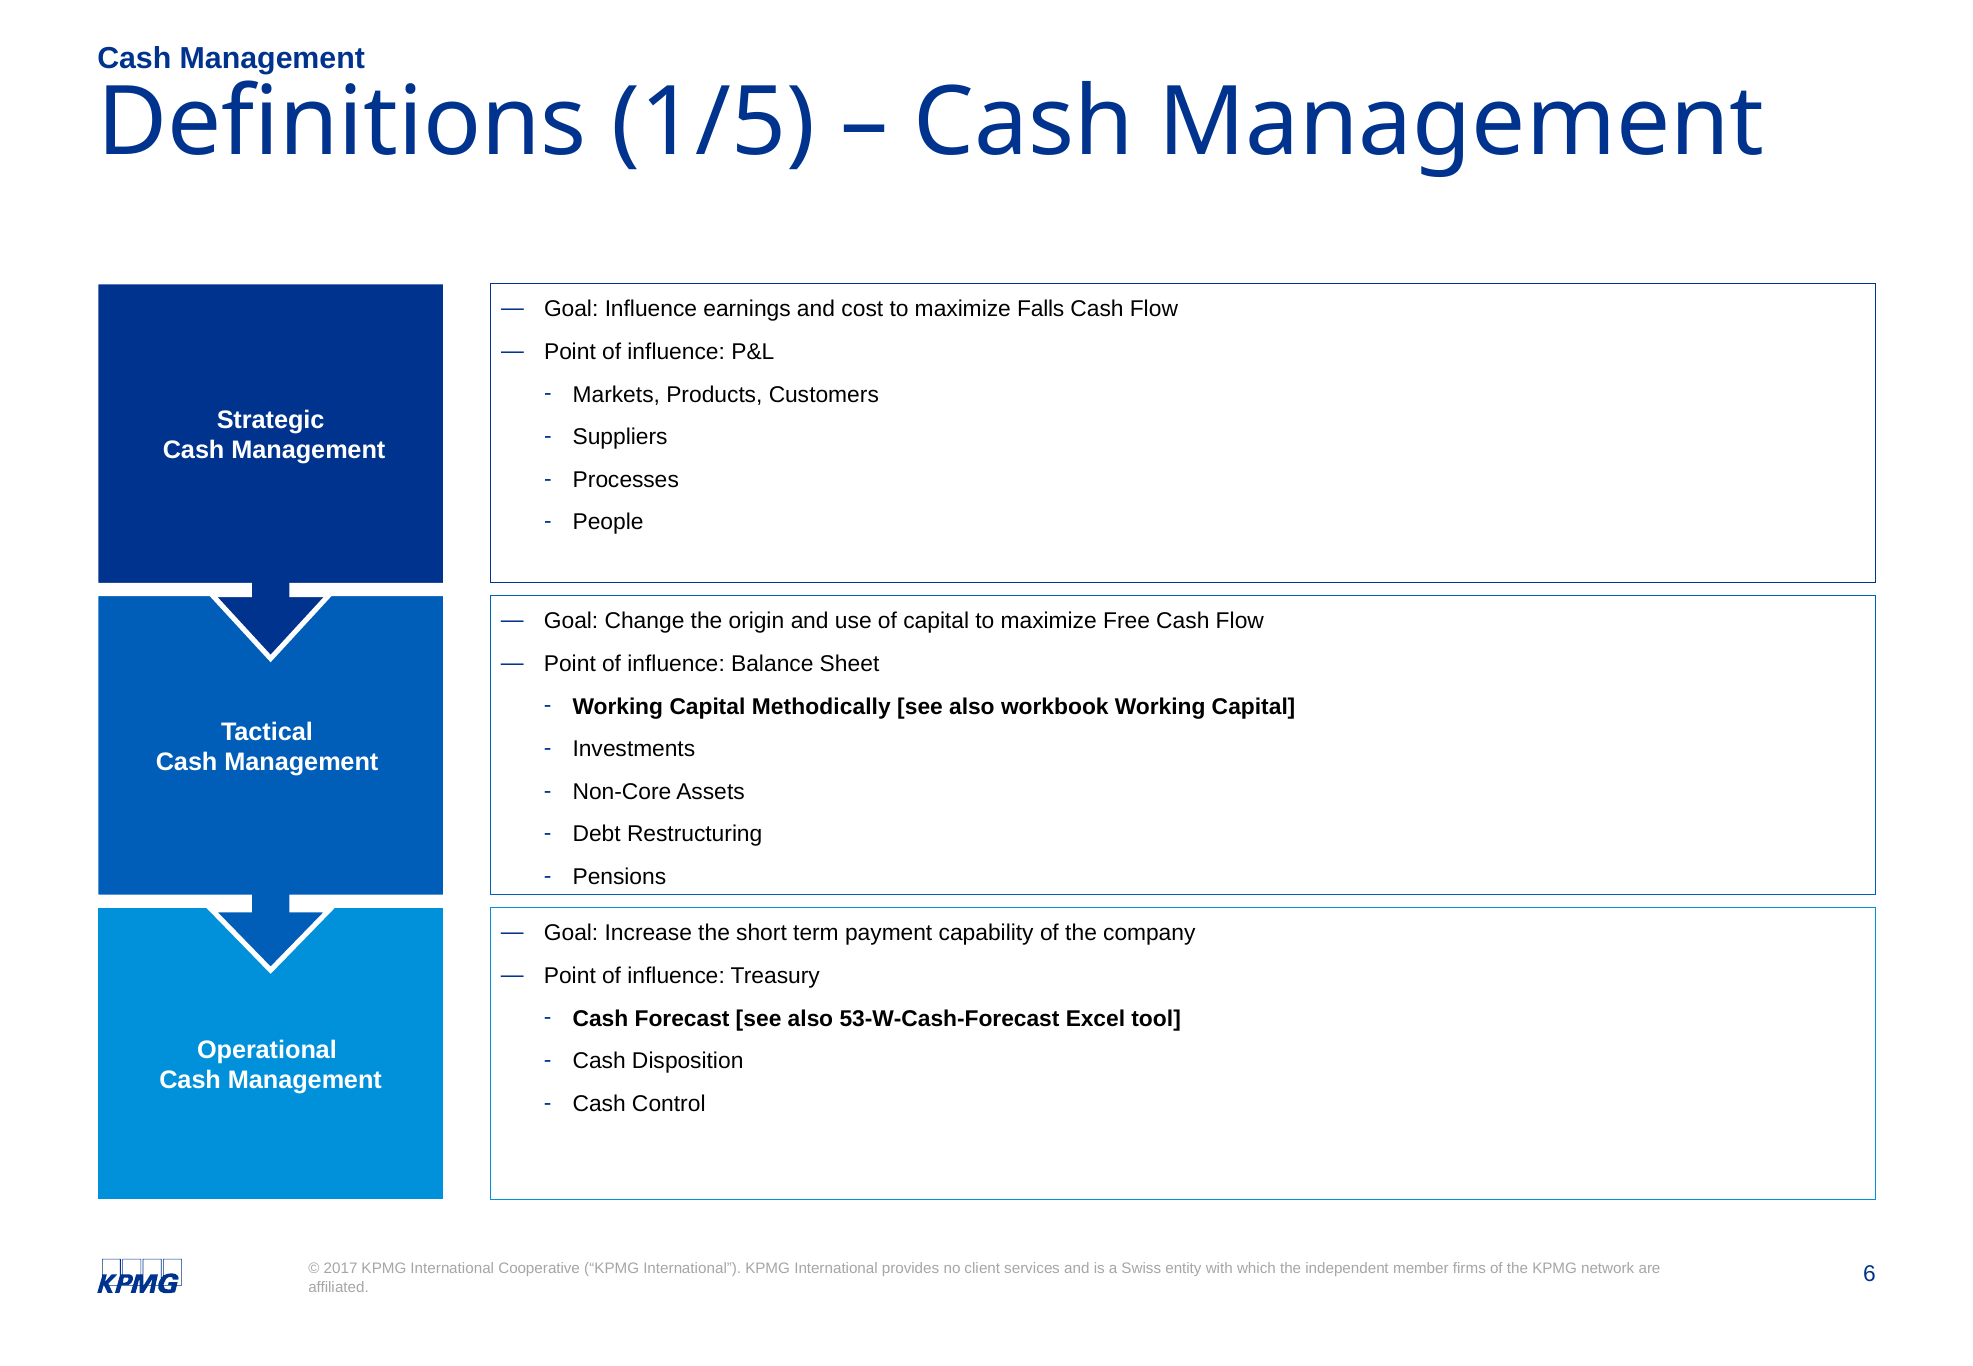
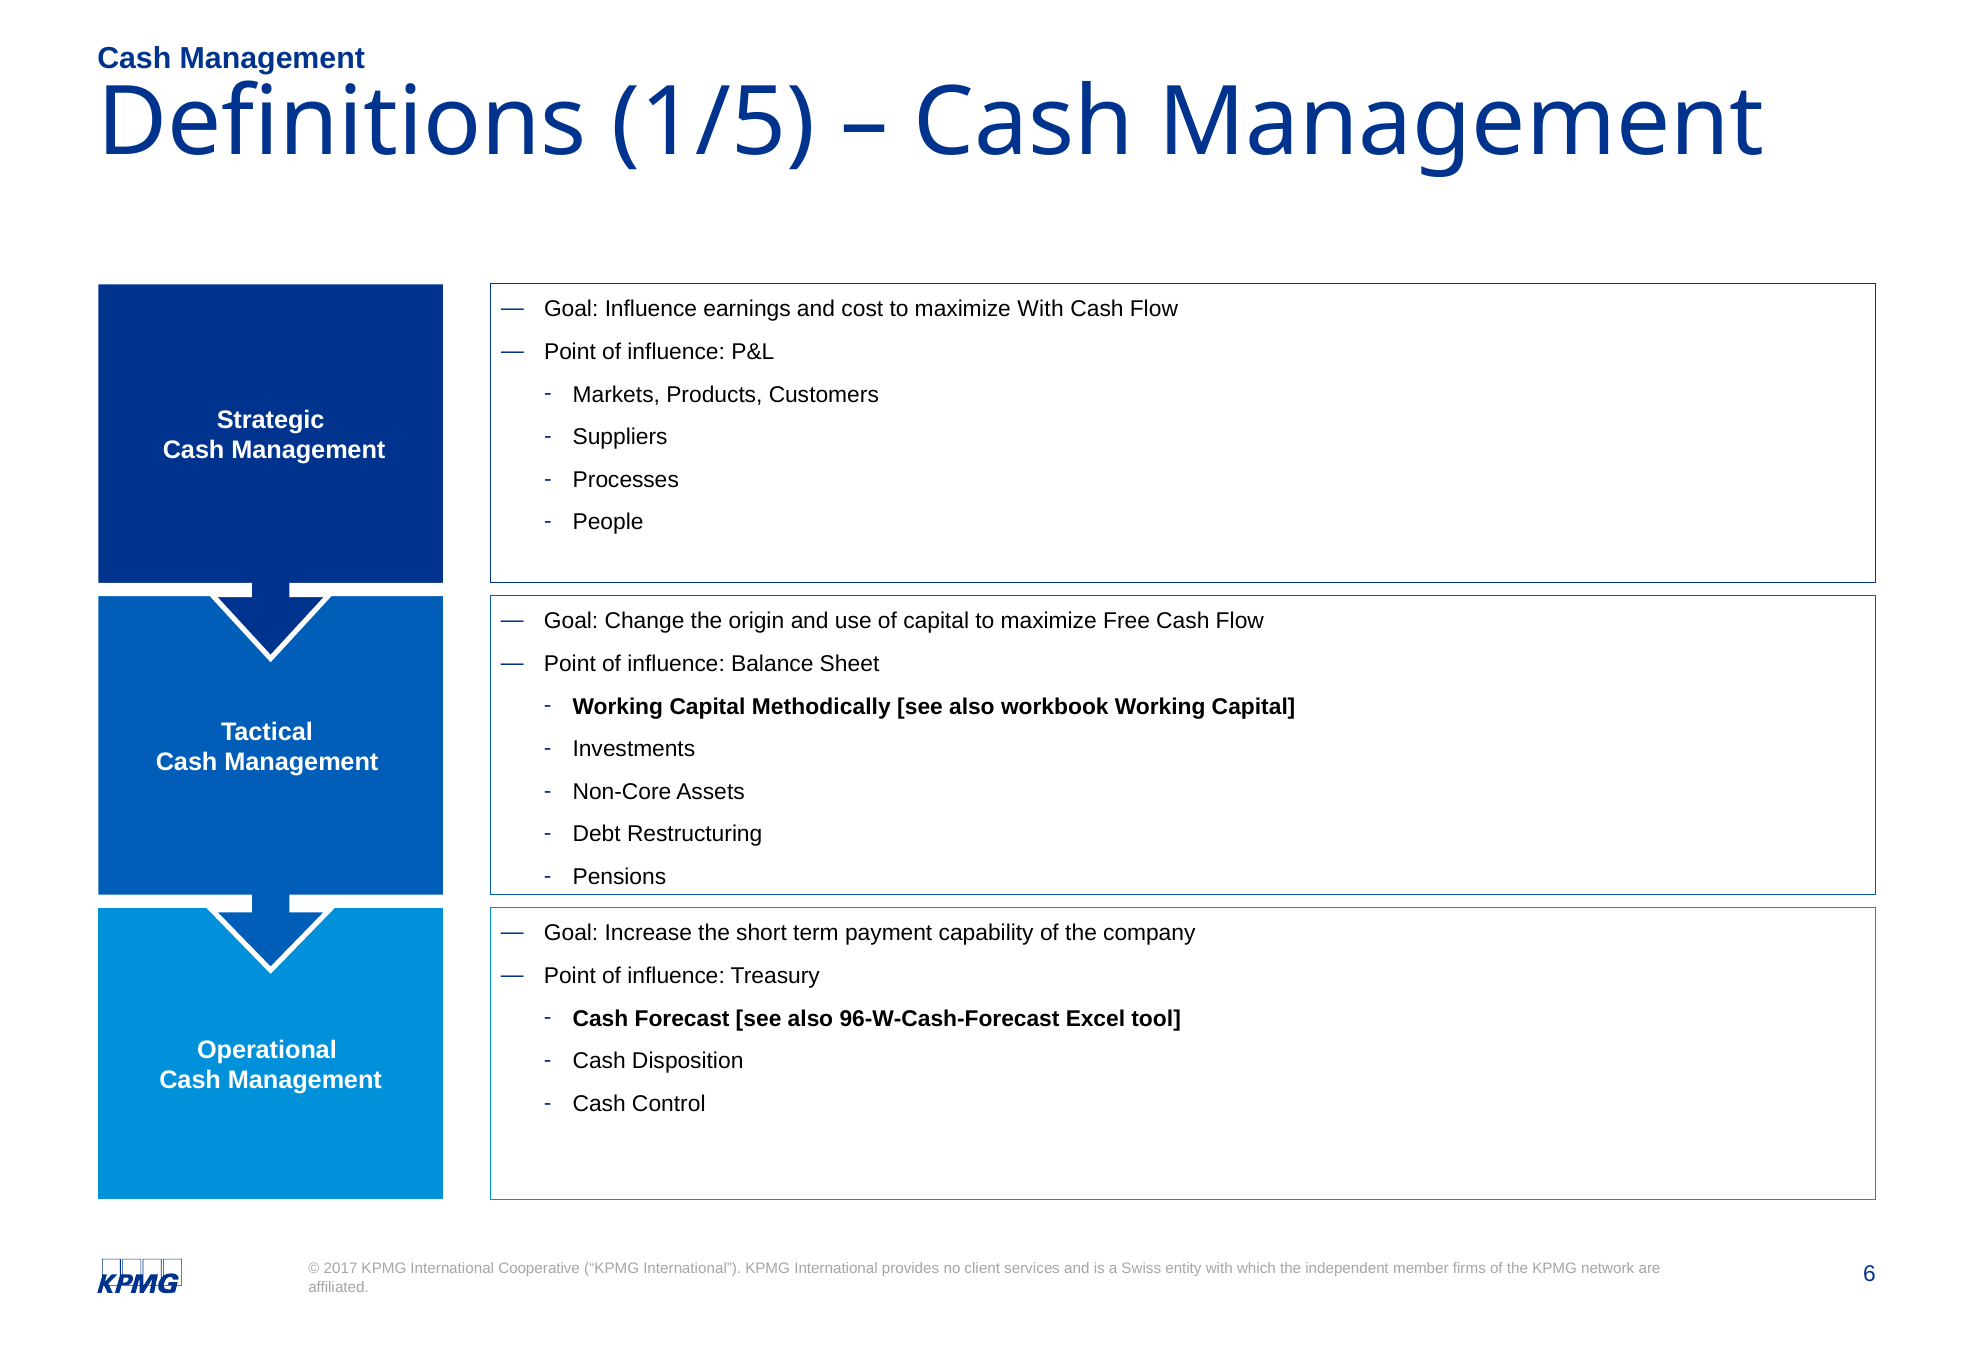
maximize Falls: Falls -> With (1041, 309)
53-W-Cash-Forecast: 53-W-Cash-Forecast -> 96-W-Cash-Forecast (950, 1019)
